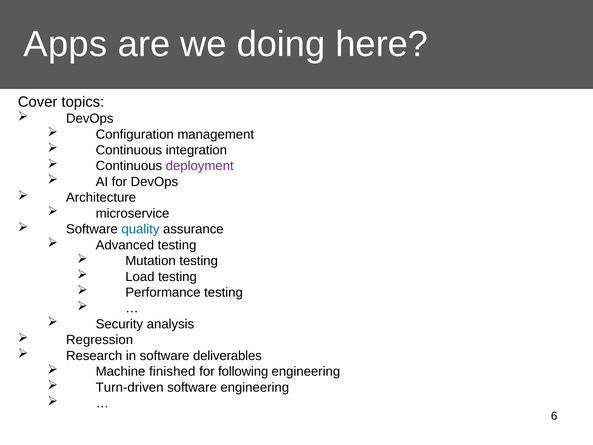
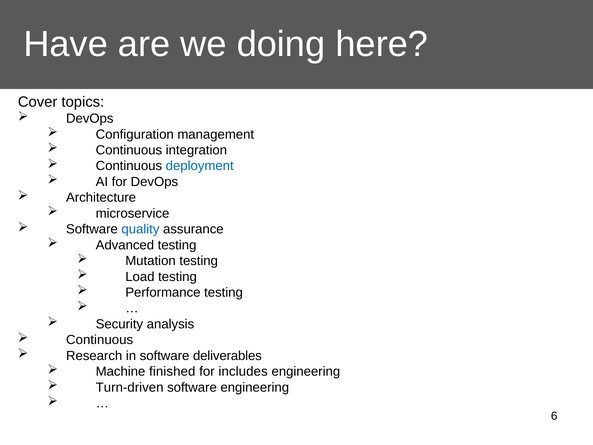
Apps: Apps -> Have (66, 44)
deployment colour: purple -> blue (200, 166)
Regression: Regression -> Continuous (100, 340)
following: following -> includes (243, 371)
